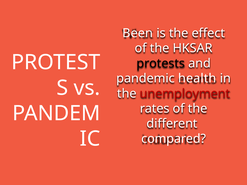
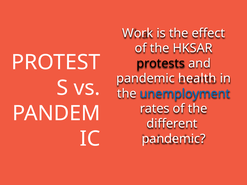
Been: Been -> Work (138, 33)
unemployment colour: red -> blue (185, 94)
compared: compared -> pandemic (174, 139)
